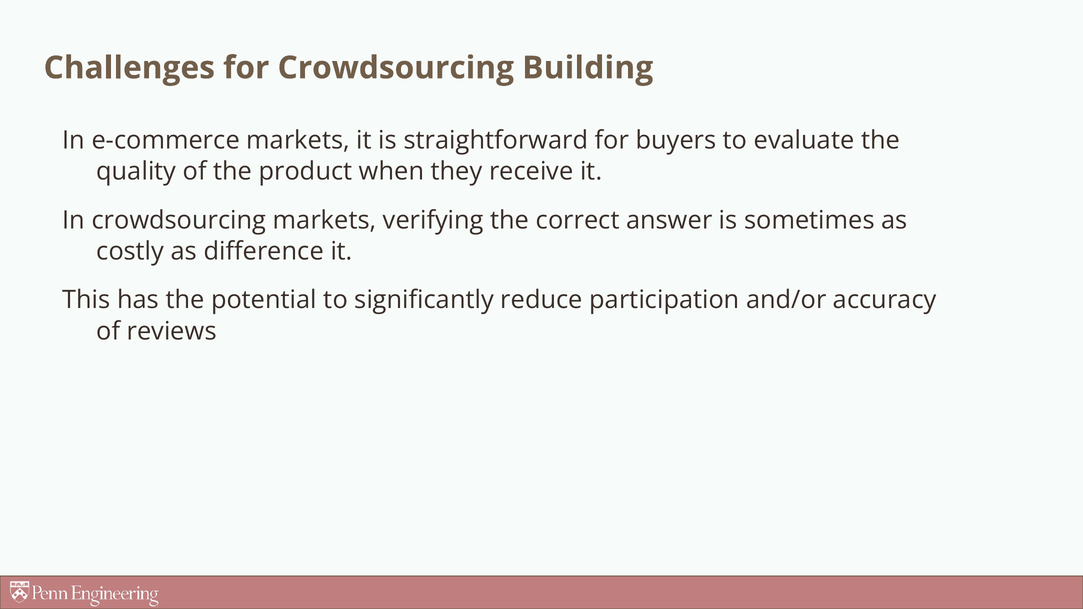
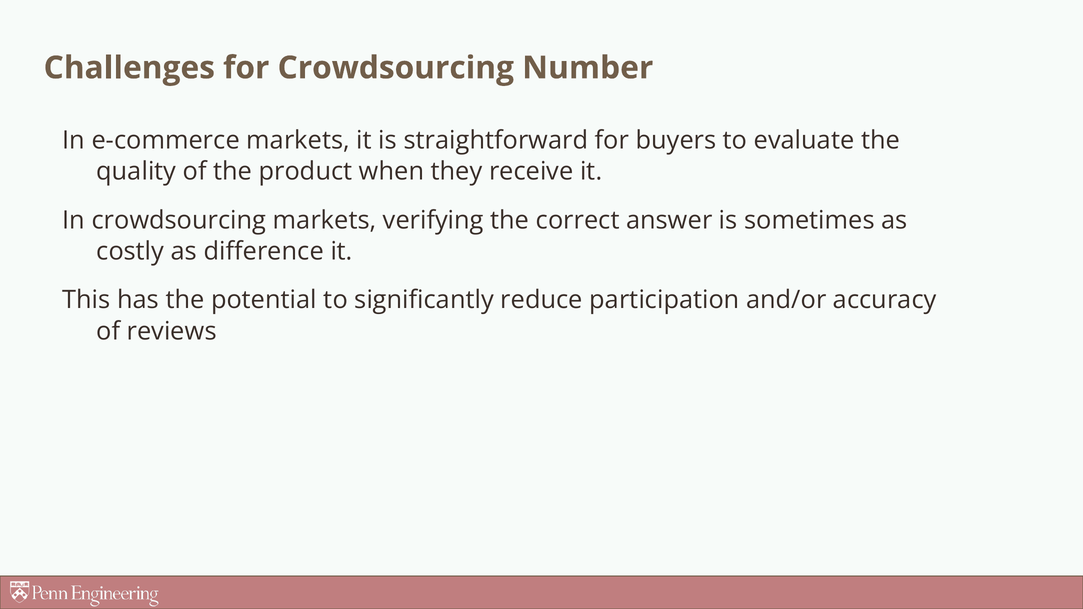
Building: Building -> Number (588, 68)
